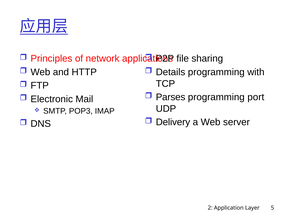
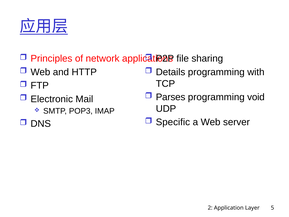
port: port -> void (256, 97)
Delivery: Delivery -> Specific (173, 122)
